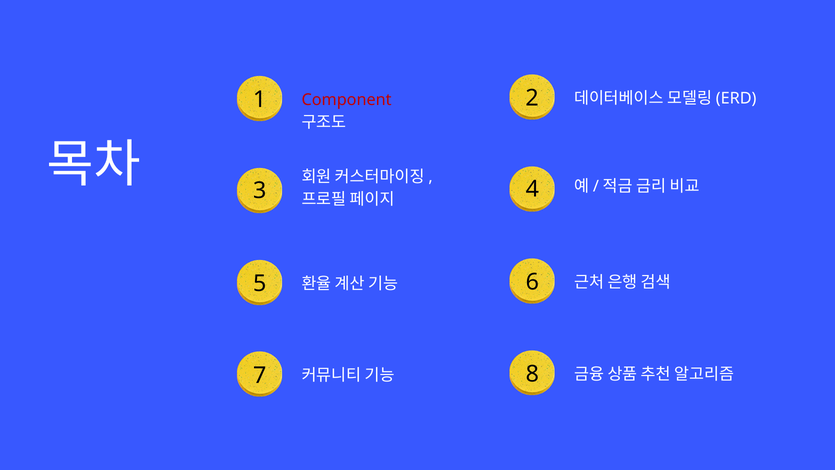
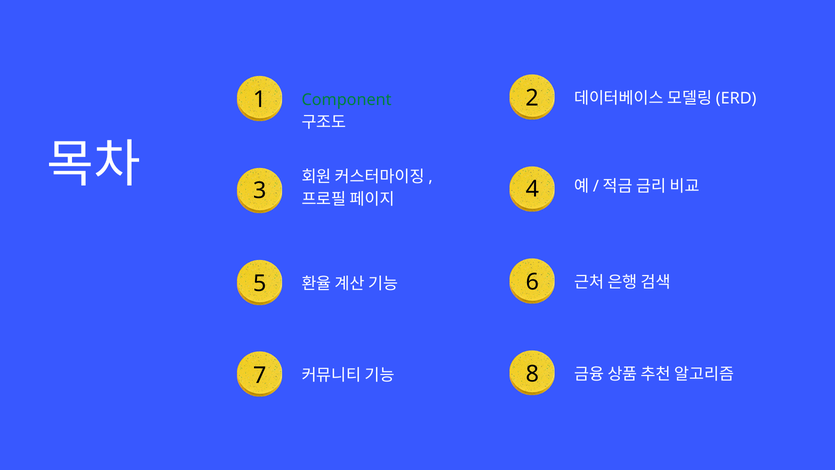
Component colour: red -> green (347, 100)
